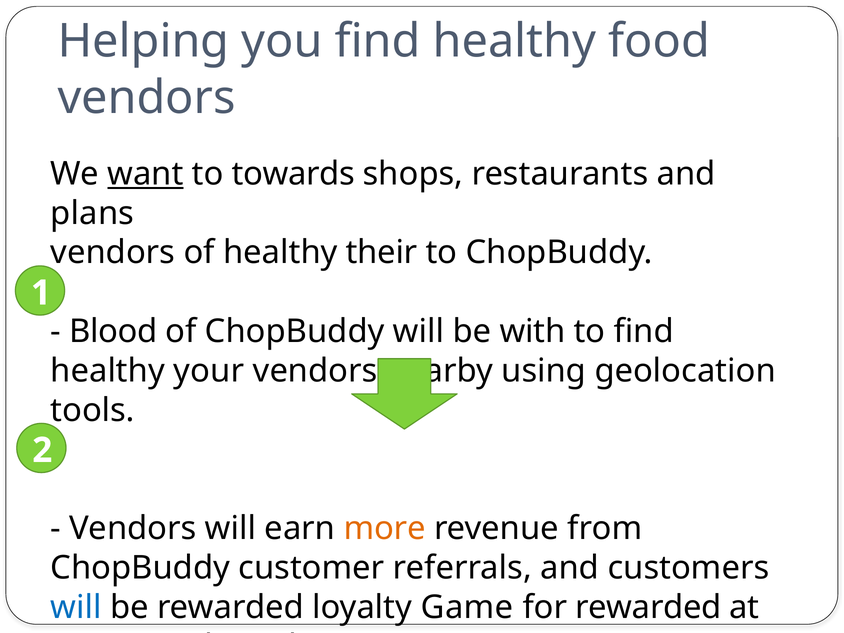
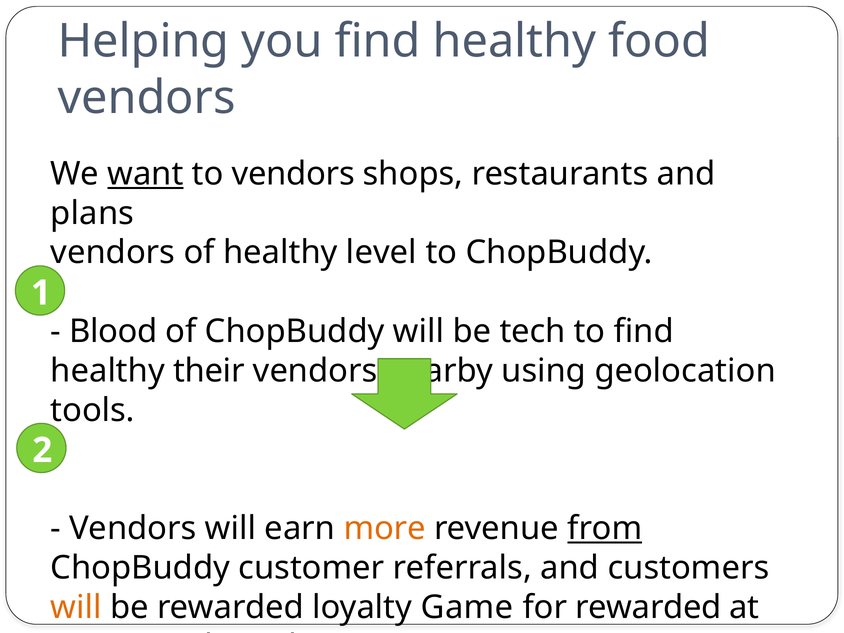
to towards: towards -> vendors (293, 174)
their: their -> level (381, 253)
with: with -> tech (533, 331)
your: your -> their (209, 371)
from underline: none -> present (605, 528)
will colour: blue -> orange (76, 607)
